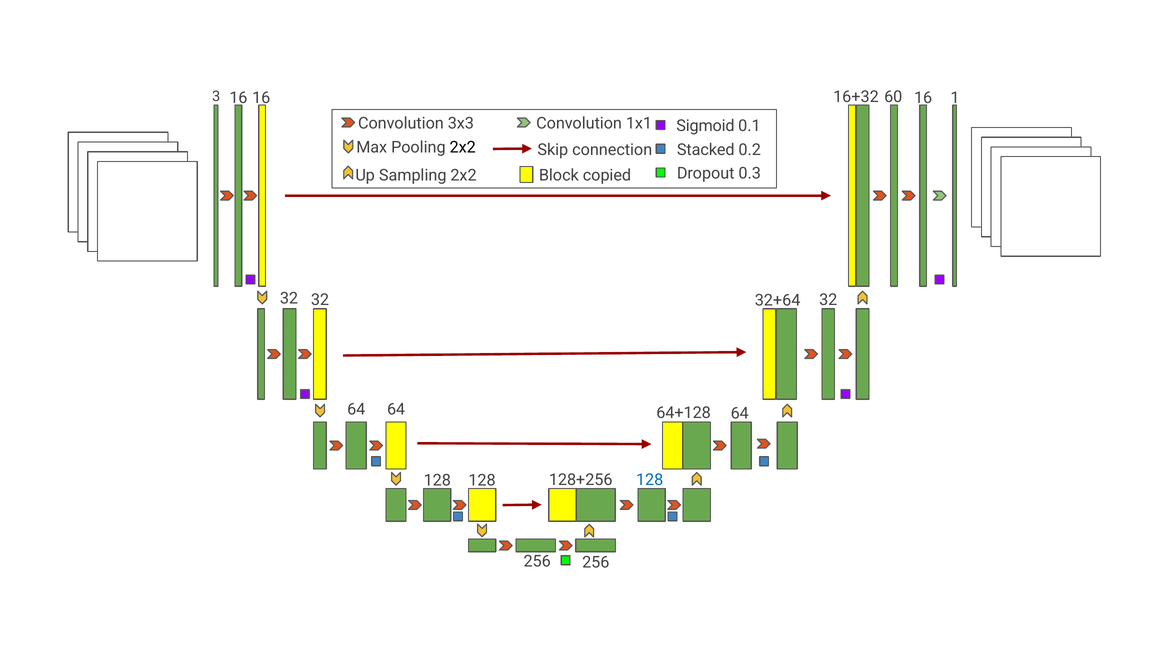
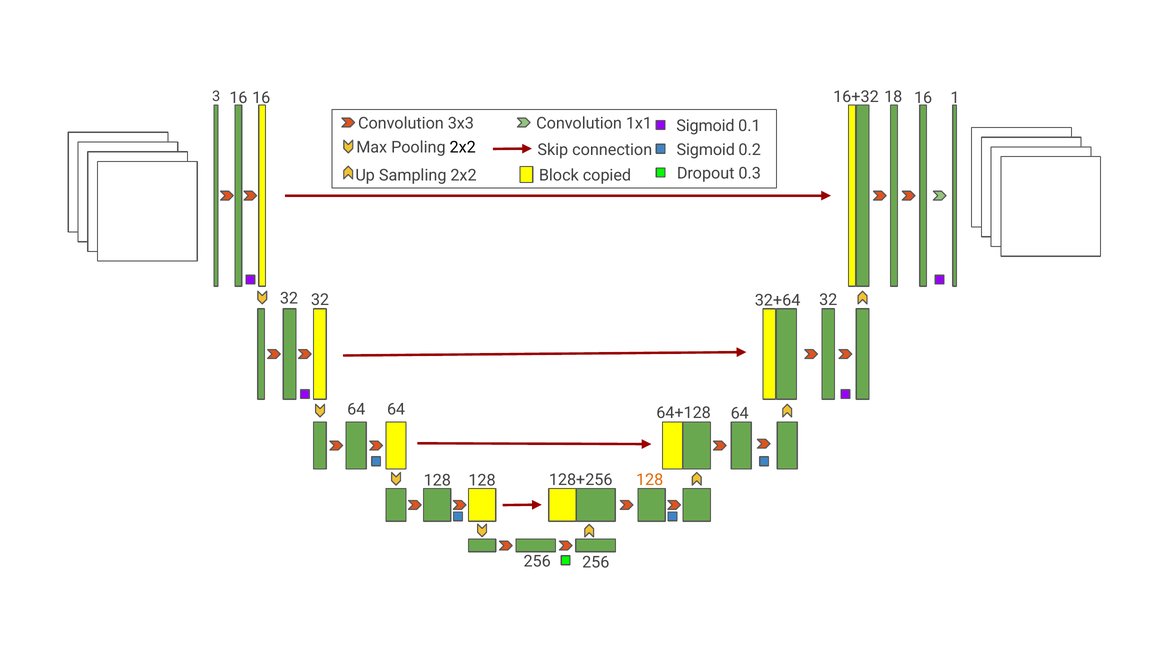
60: 60 -> 18 (893, 97)
Stacked: Stacked -> Sigmoid (706, 150)
128 colour: blue -> orange (650, 480)
